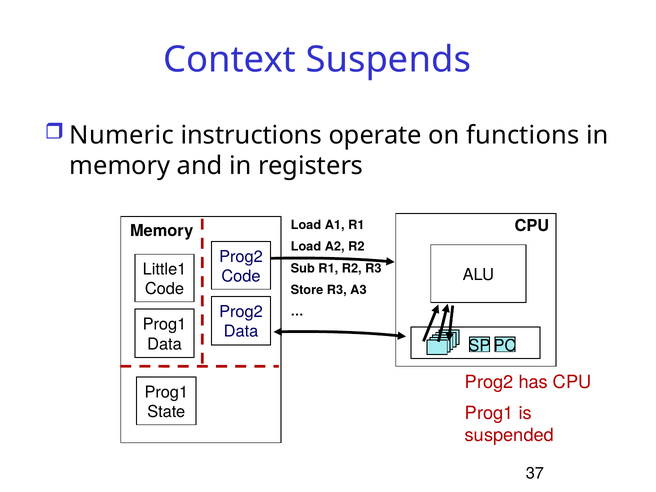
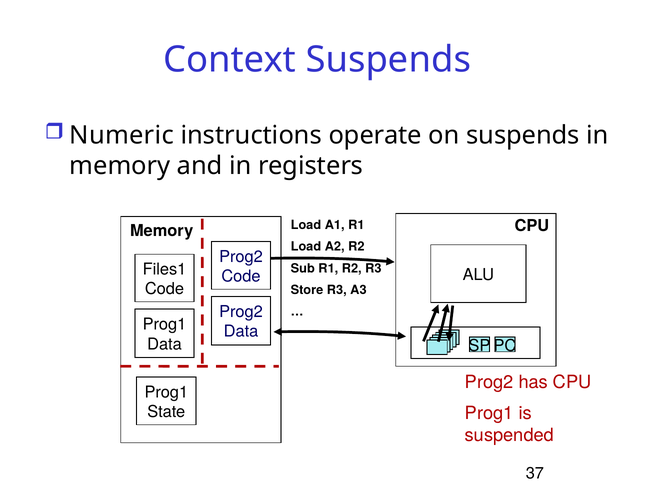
on functions: functions -> suspends (523, 135)
Little1: Little1 -> Files1 (165, 269)
